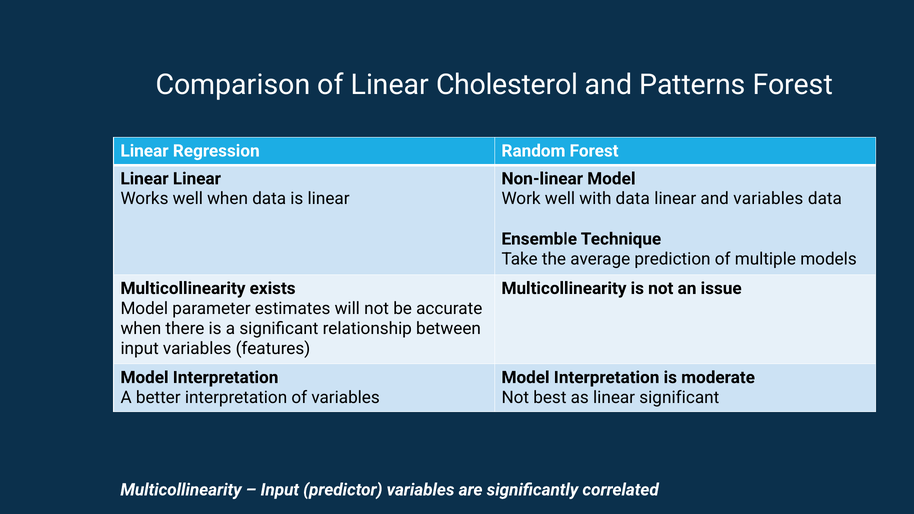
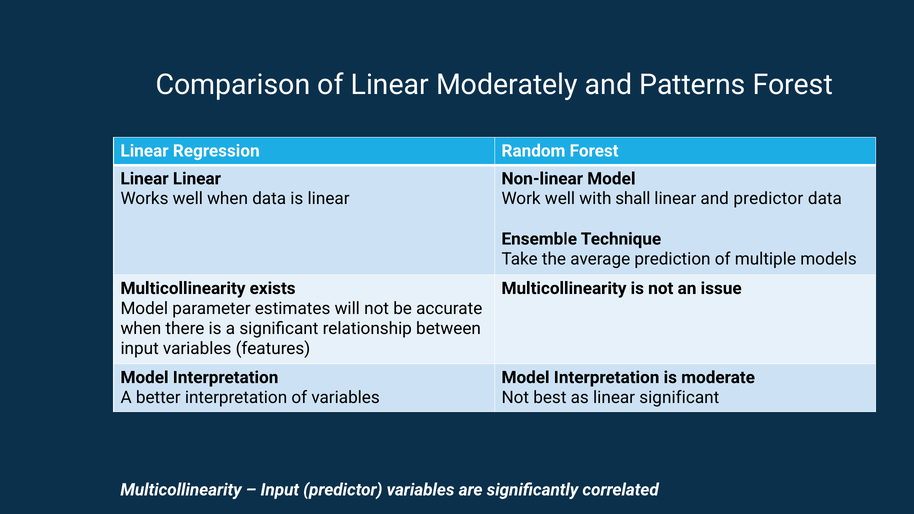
Cholesterol: Cholesterol -> Moderately (507, 85)
with data: data -> shall (633, 199)
and variables: variables -> predictor (768, 199)
